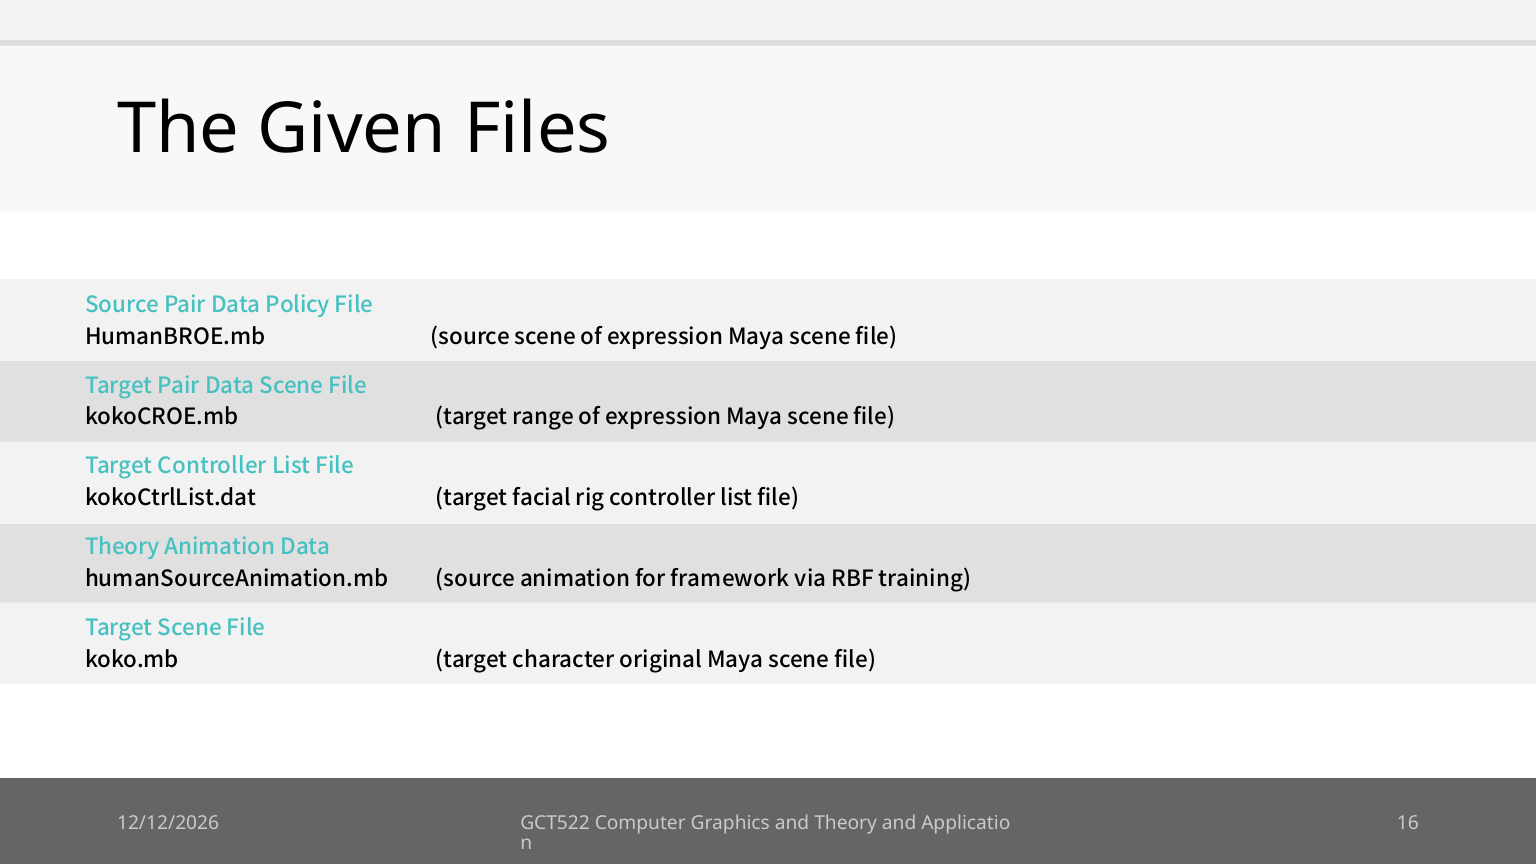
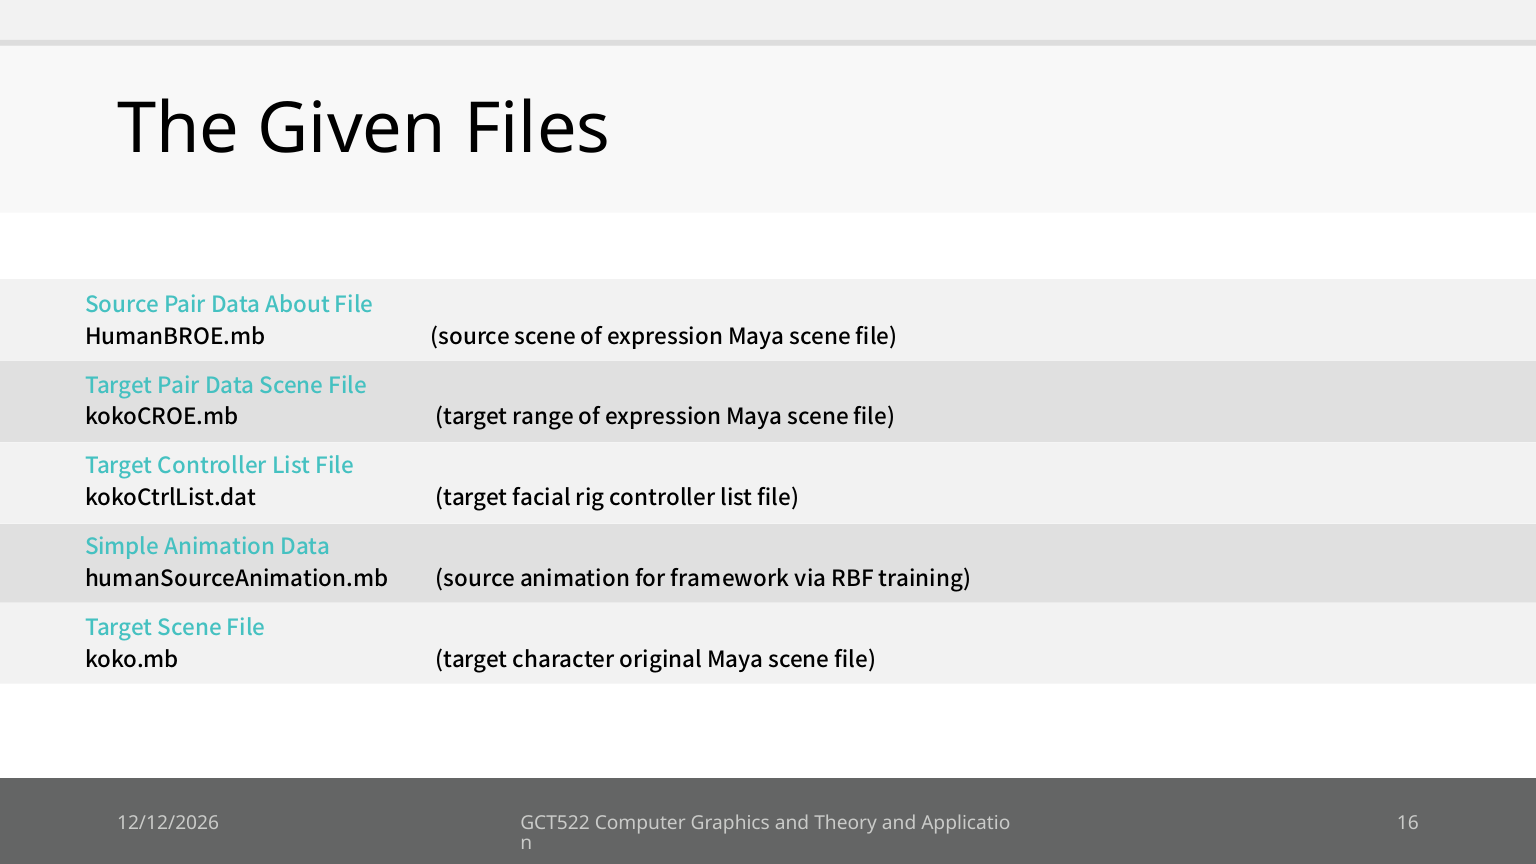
Policy: Policy -> About (298, 305)
Theory: Theory -> Simple (122, 547)
